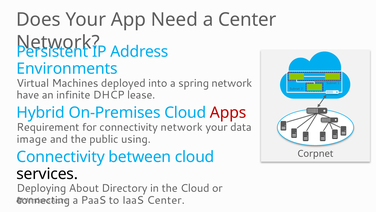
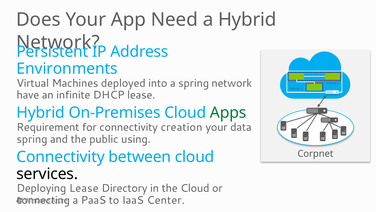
a Center: Center -> Hybrid (247, 20)
Apps colour: red -> green (228, 113)
connectivity network: network -> creation (182, 127)
image: image -> spring (32, 139)
Deploying About: About -> Lease (84, 188)
